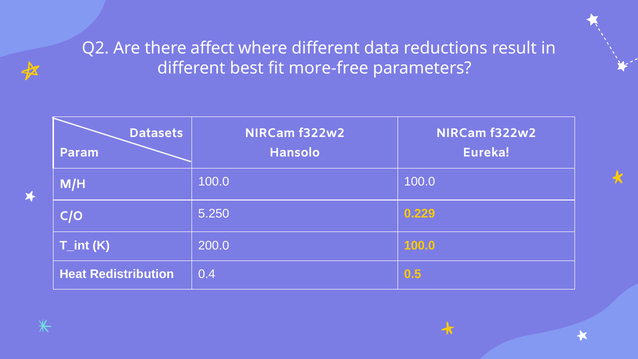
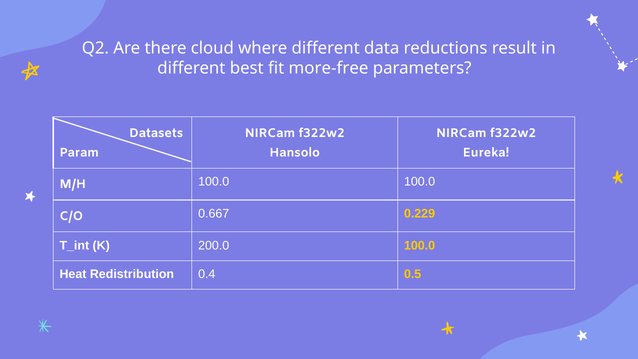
affect: affect -> cloud (212, 48)
5.250: 5.250 -> 0.667 (214, 213)
